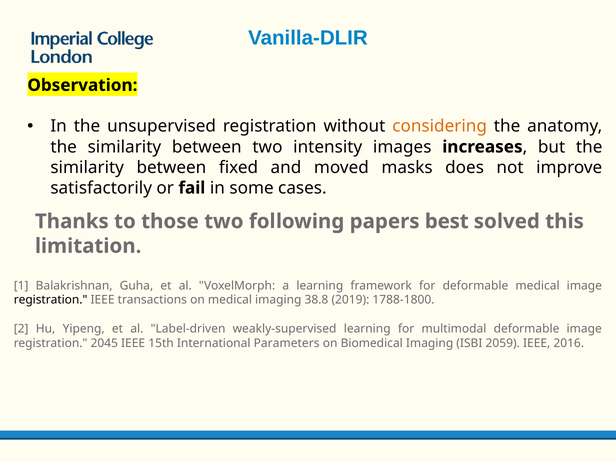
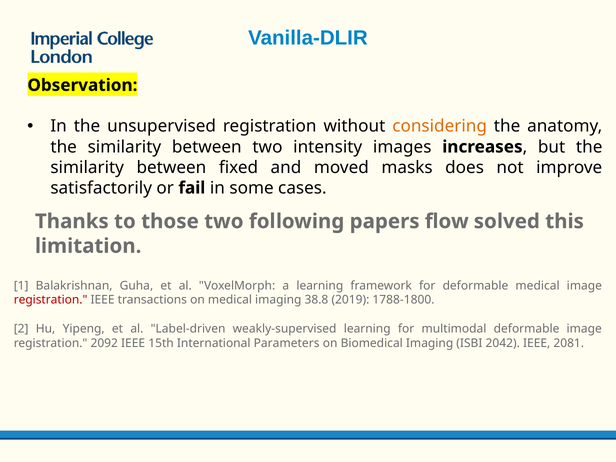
best: best -> flow (447, 221)
registration colour: black -> red (51, 300)
2045: 2045 -> 2092 (104, 343)
2059: 2059 -> 2042 (503, 343)
2016: 2016 -> 2081 (569, 343)
